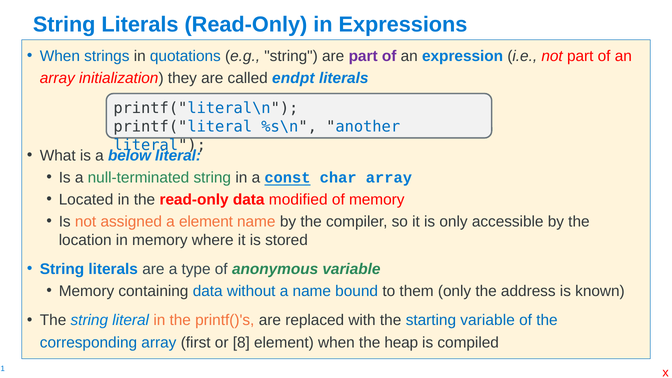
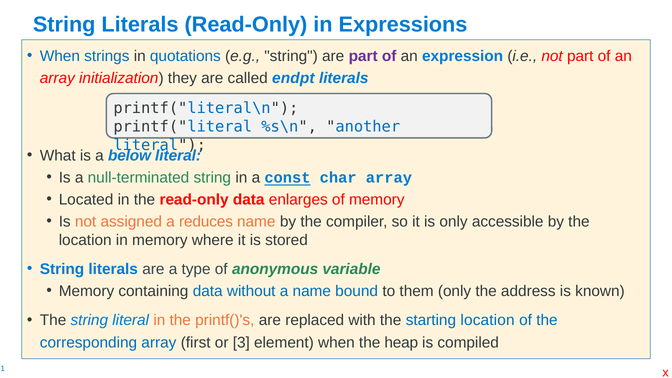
modified: modified -> enlarges (298, 200)
a element: element -> reduces (206, 222)
starting variable: variable -> location (488, 320)
8: 8 -> 3 (241, 342)
